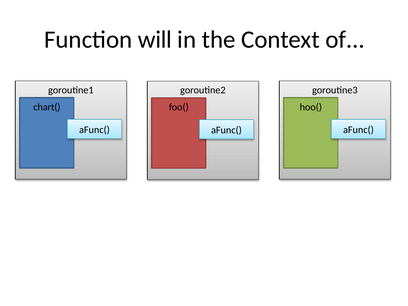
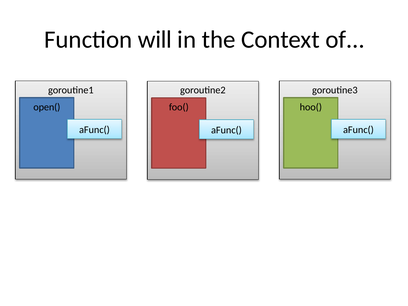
chart(: chart( -> open( (47, 107)
